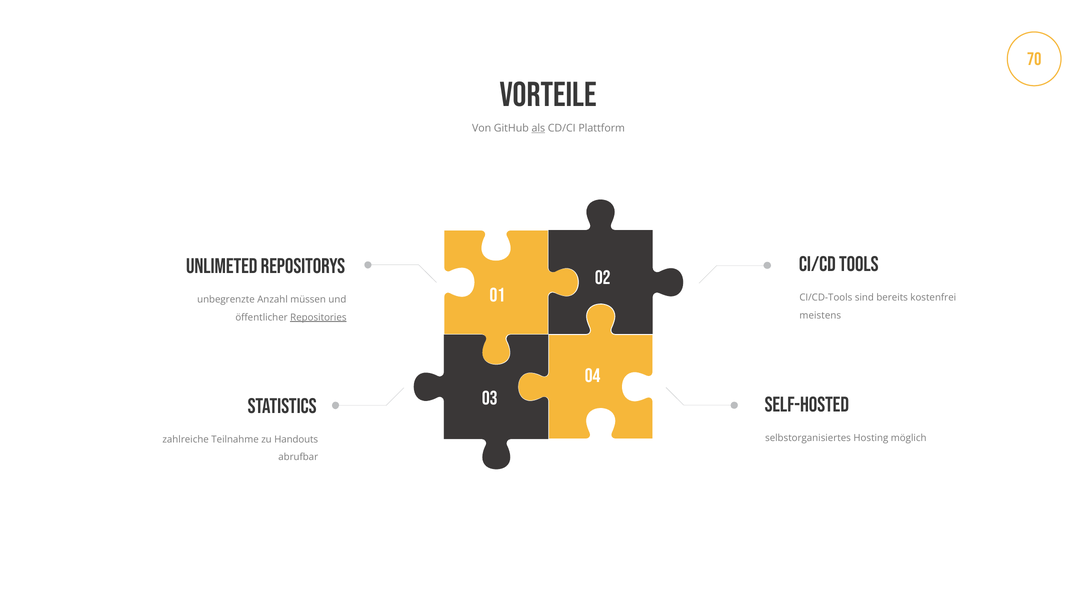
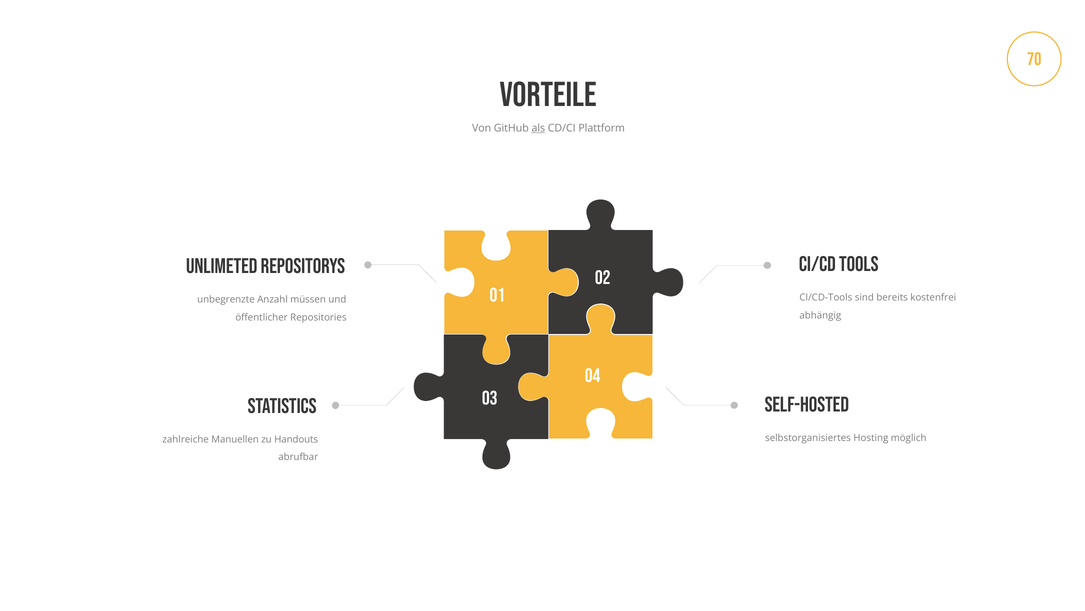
meistens: meistens -> abhängig (820, 315)
Repositories underline: present -> none (318, 317)
Teilnahme: Teilnahme -> Manuellen (235, 439)
